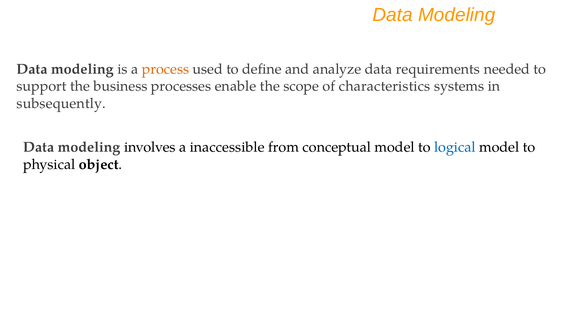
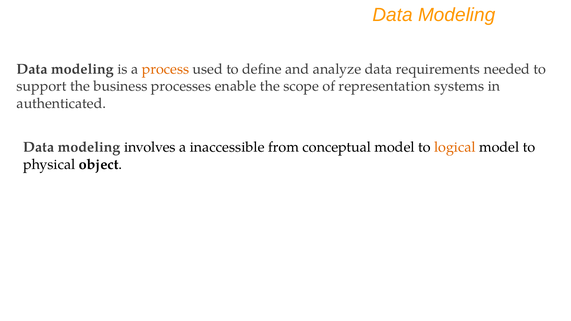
characteristics: characteristics -> representation (385, 86)
subsequently: subsequently -> authenticated (61, 103)
logical colour: blue -> orange (455, 147)
